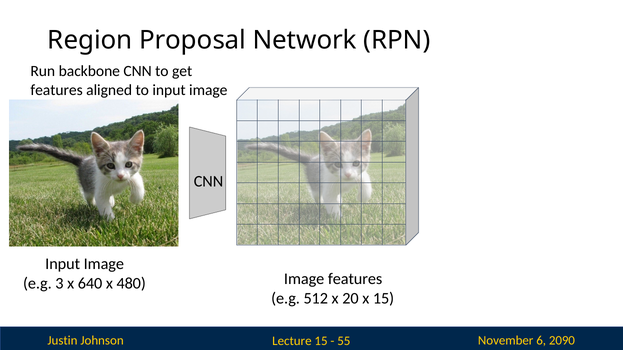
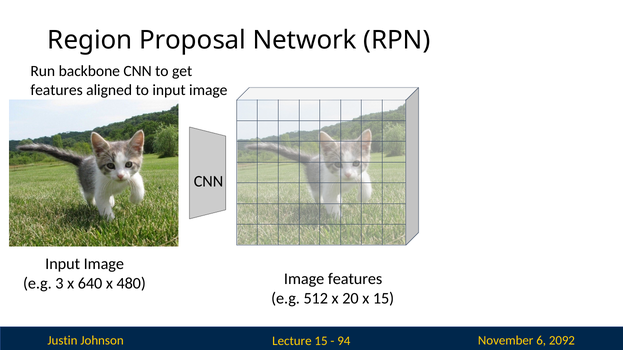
55: 55 -> 94 (344, 341)
2090: 2090 -> 2092 (562, 341)
